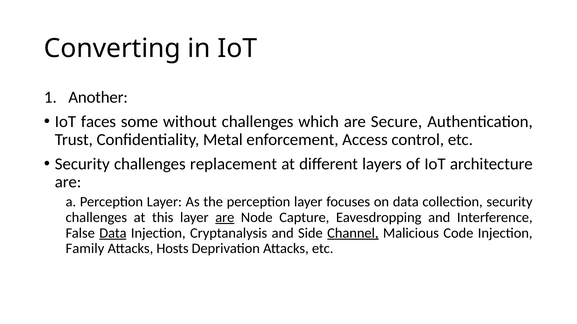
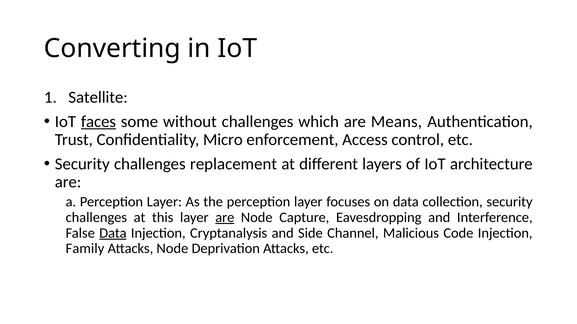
Another: Another -> Satellite (98, 98)
faces underline: none -> present (98, 122)
Secure: Secure -> Means (396, 122)
Metal: Metal -> Micro (223, 140)
Channel underline: present -> none (353, 233)
Attacks Hosts: Hosts -> Node (172, 249)
